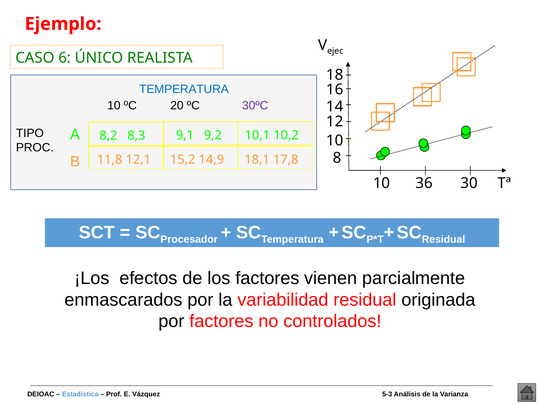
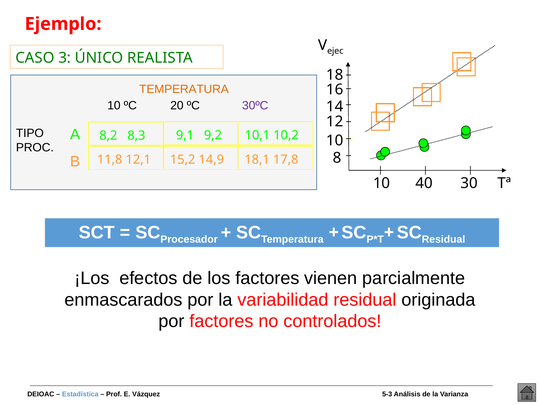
6: 6 -> 3 (65, 58)
TEMPERATURA colour: blue -> orange (184, 89)
36: 36 -> 40 (424, 183)
